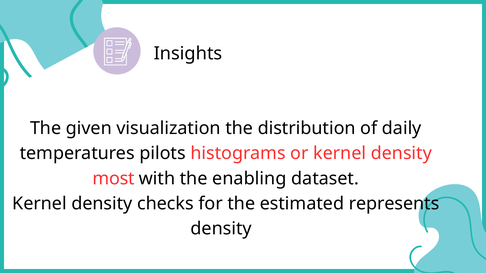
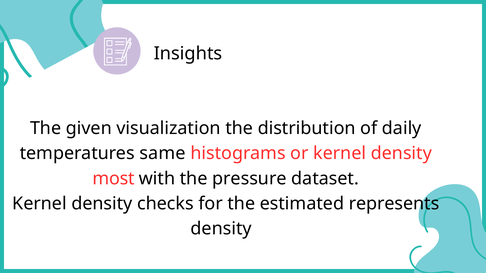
pilots: pilots -> same (162, 154)
enabling: enabling -> pressure (249, 179)
